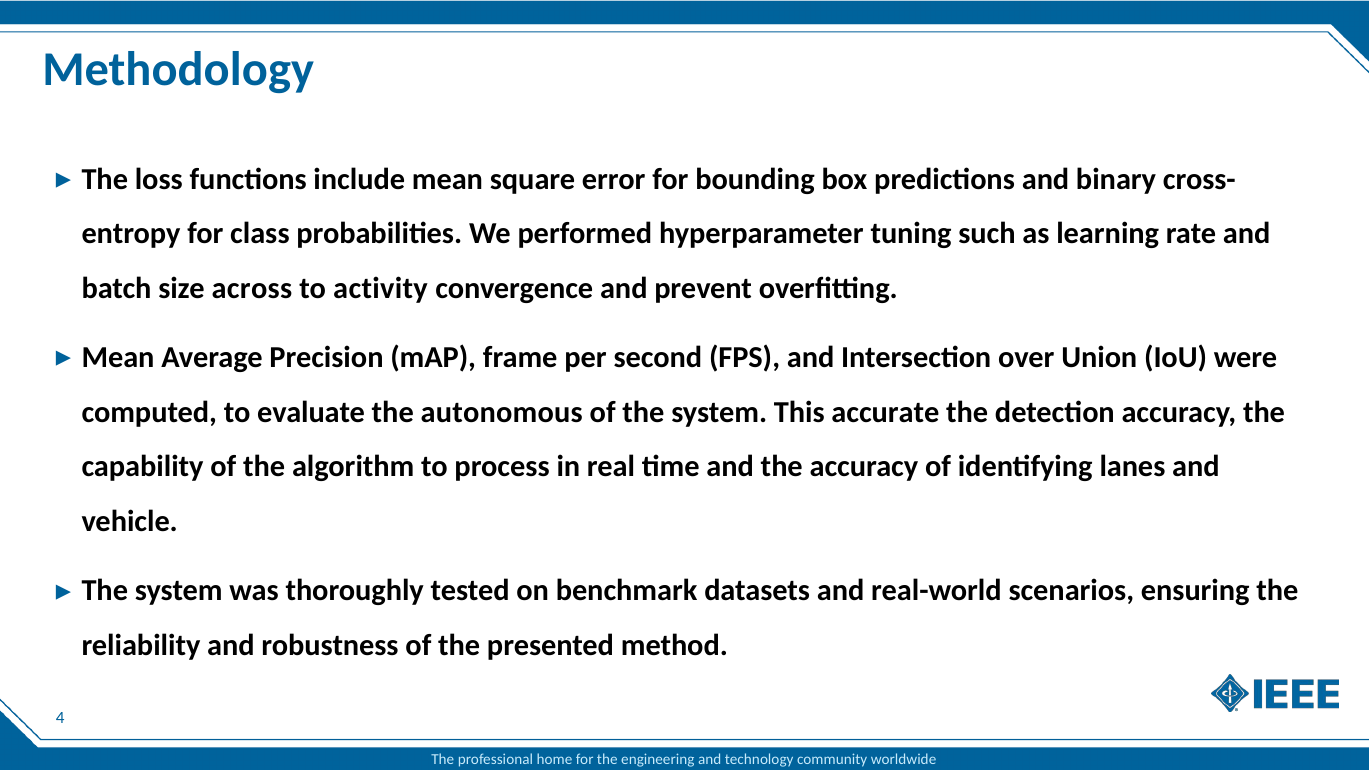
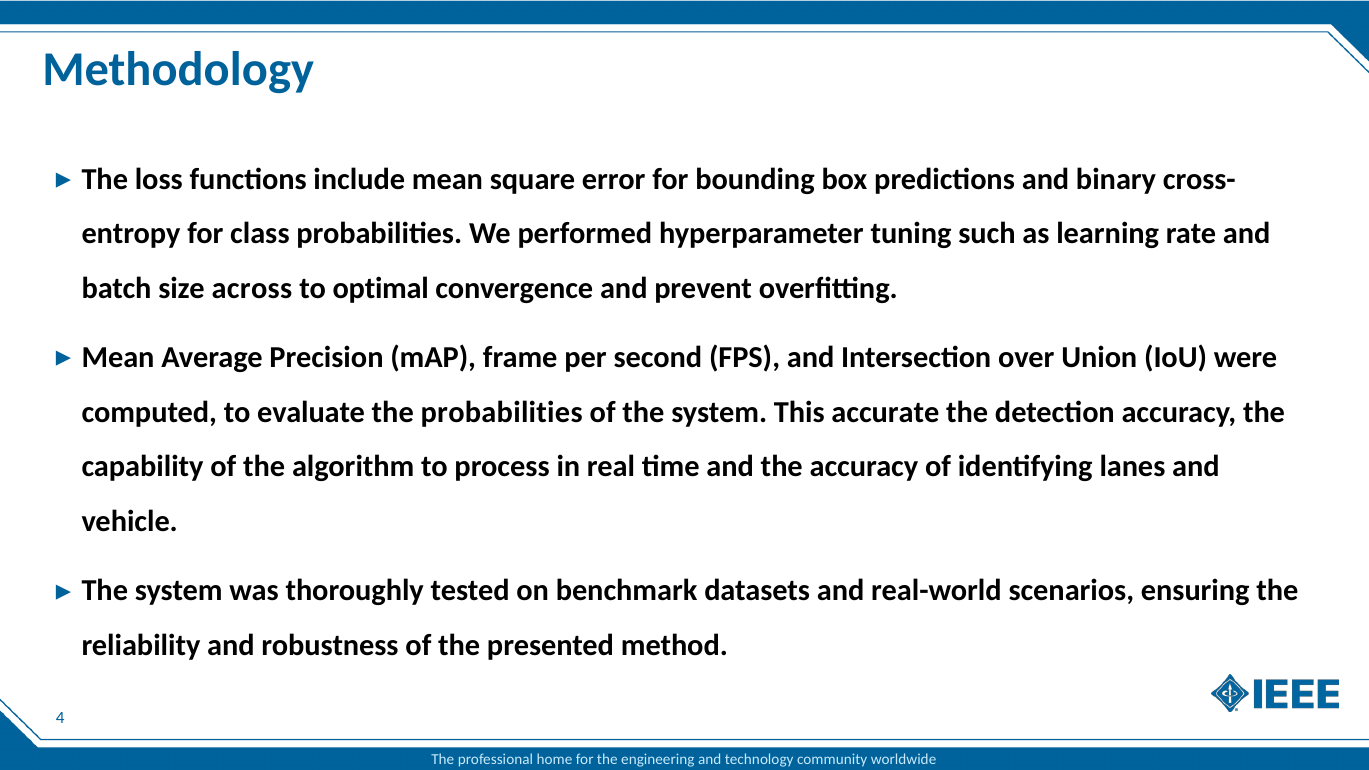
activity: activity -> optimal (381, 289)
the autonomous: autonomous -> probabilities (502, 412)
